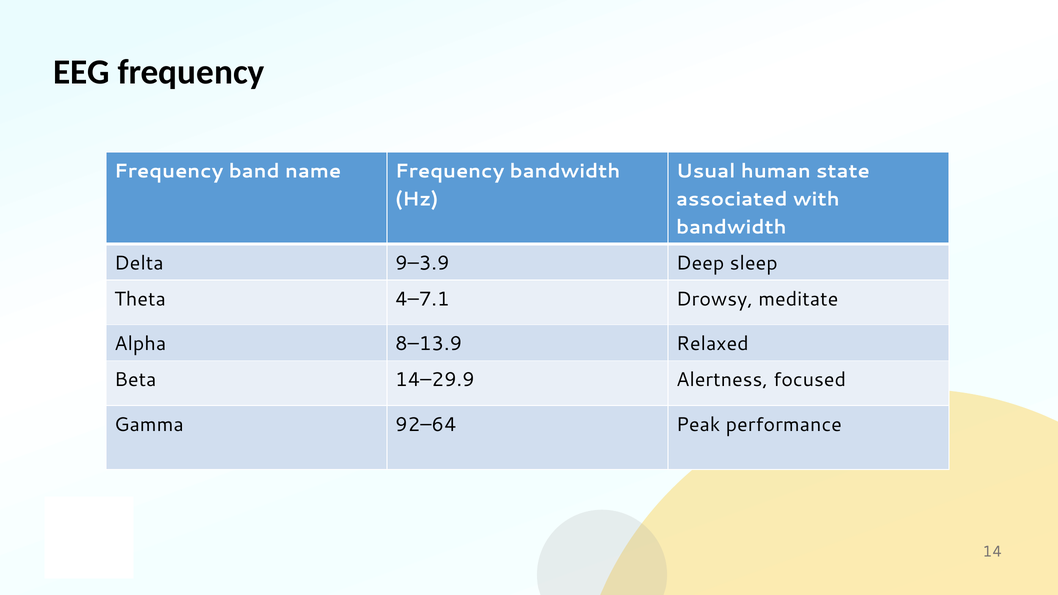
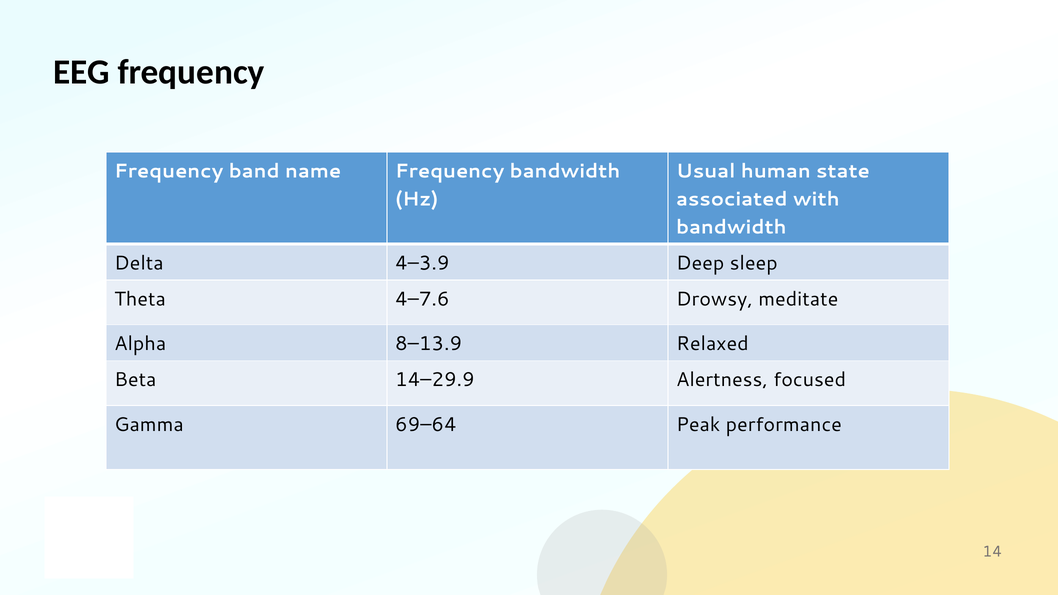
9–3.9: 9–3.9 -> 4–3.9 (422, 263)
4–7.1: 4–7.1 -> 4–7.6 (422, 299)
92–64: 92–64 -> 69–64 (426, 425)
